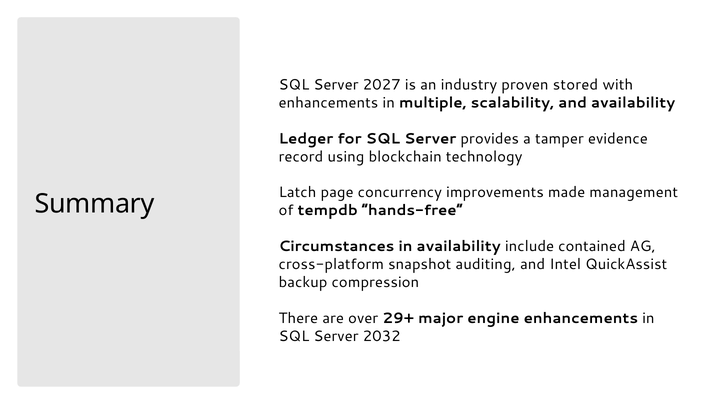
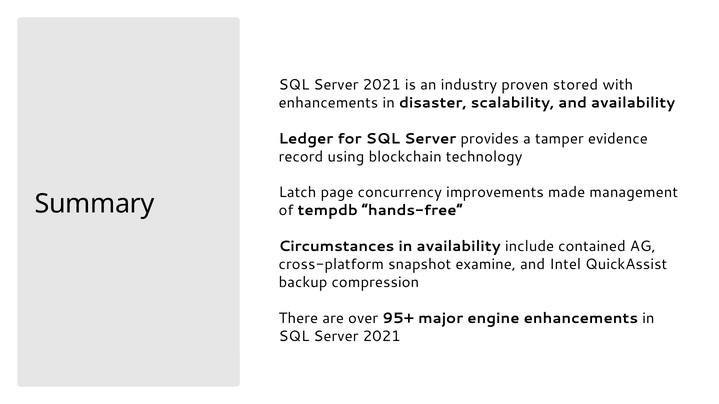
2027: 2027 -> 2021 (382, 85)
multiple: multiple -> disaster (433, 103)
auditing: auditing -> examine (486, 265)
29+: 29+ -> 95+ (398, 319)
2032: 2032 -> 2021 (382, 337)
